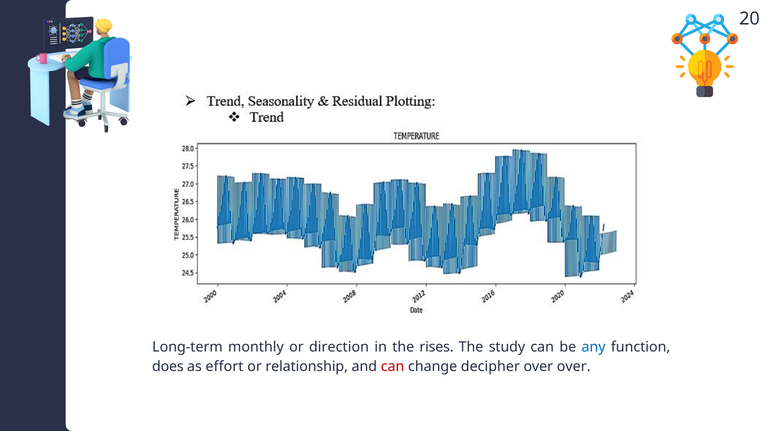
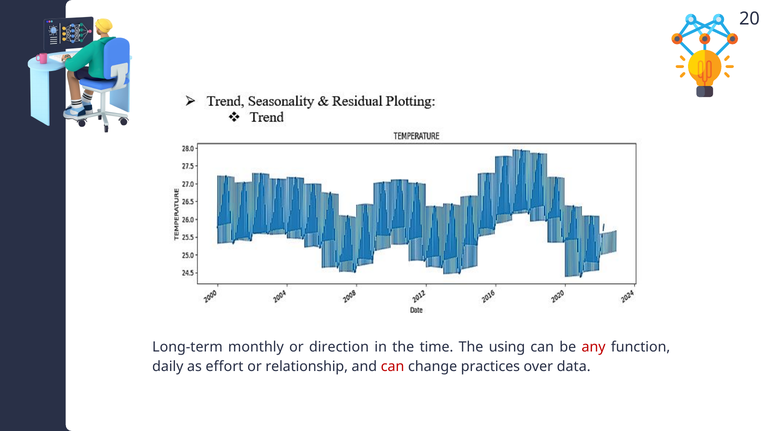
rises: rises -> time (436, 347)
study: study -> using (507, 347)
any colour: blue -> red (594, 347)
does: does -> daily (168, 367)
decipher: decipher -> practices (490, 367)
over over: over -> data (574, 367)
